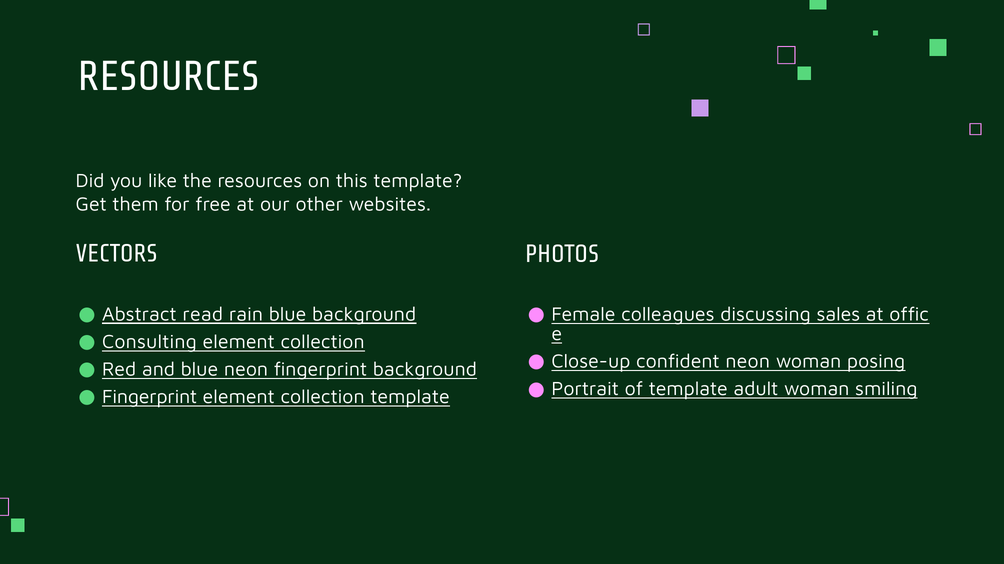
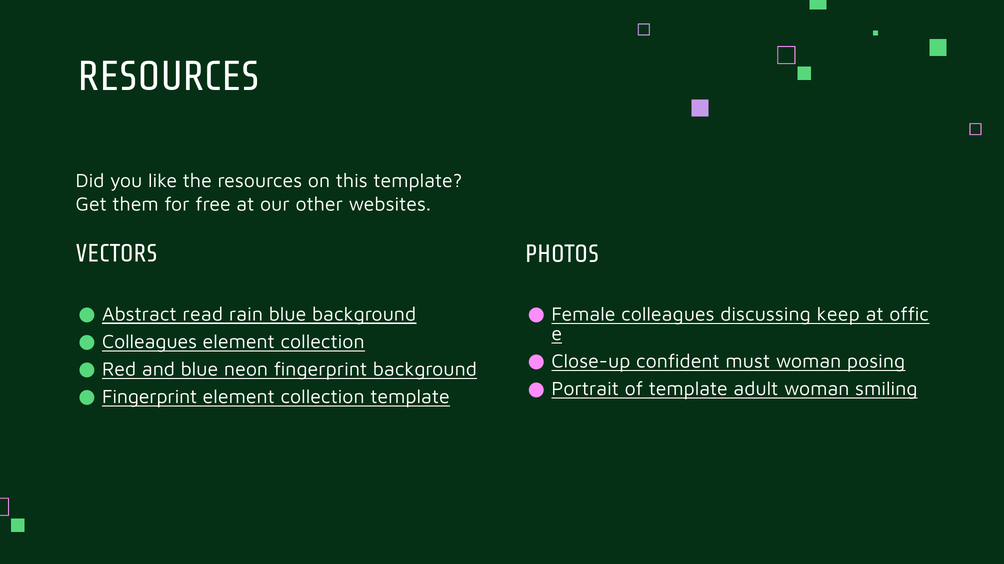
sales: sales -> keep (838, 315)
Consulting: Consulting -> Colleagues (150, 342)
confident neon: neon -> must (748, 362)
